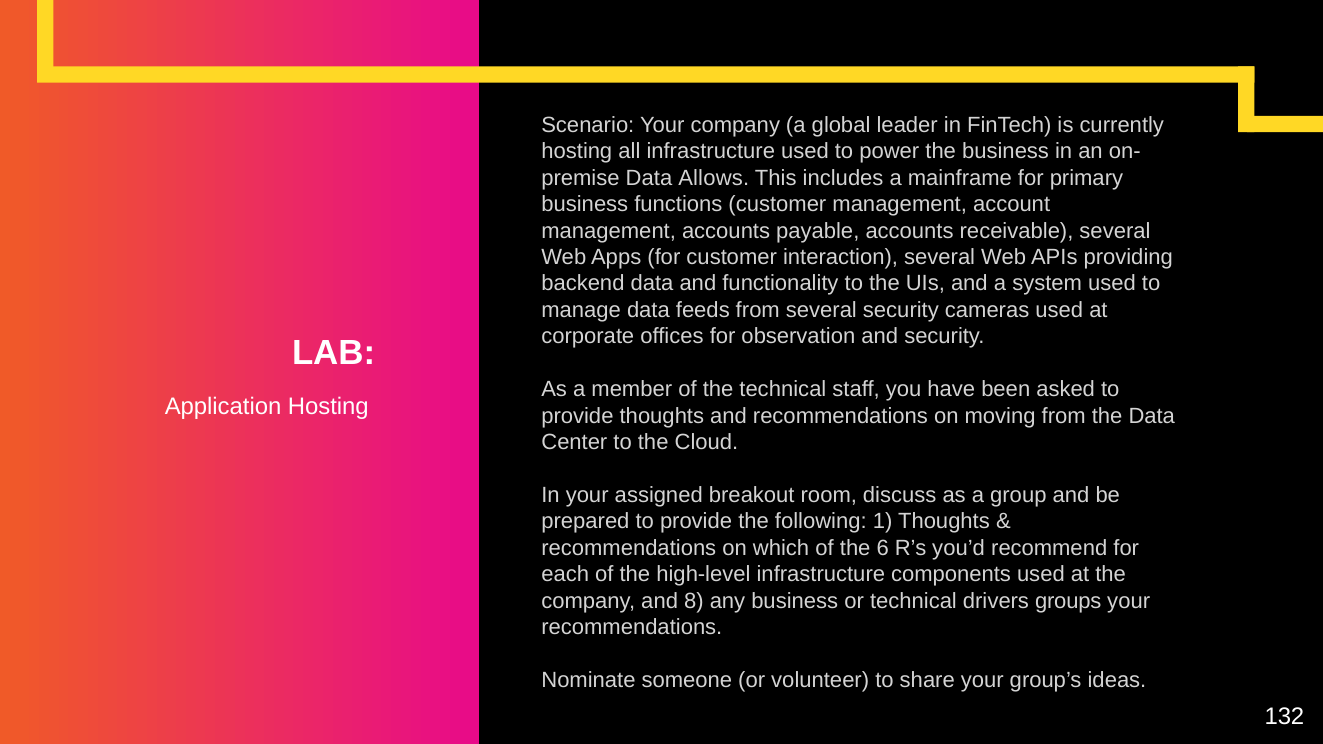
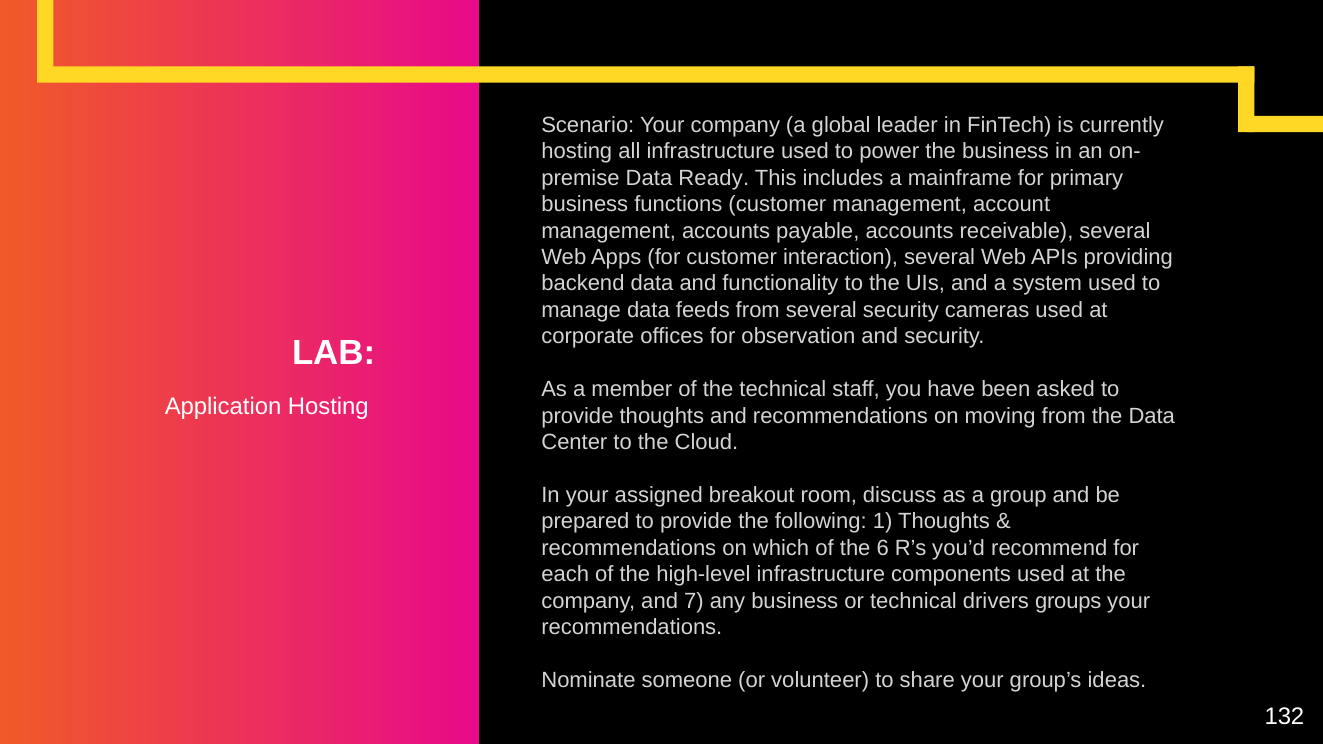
Allows: Allows -> Ready (714, 178)
8: 8 -> 7 (694, 601)
